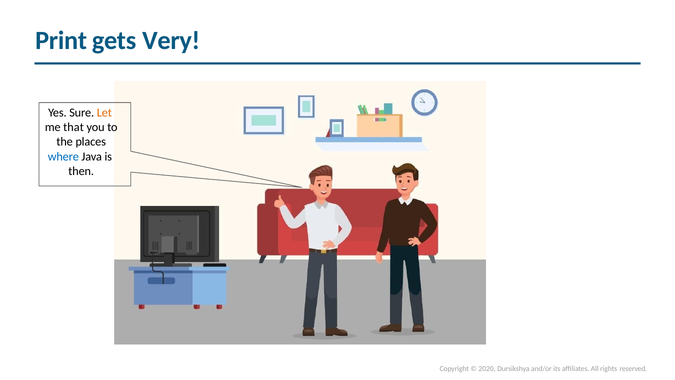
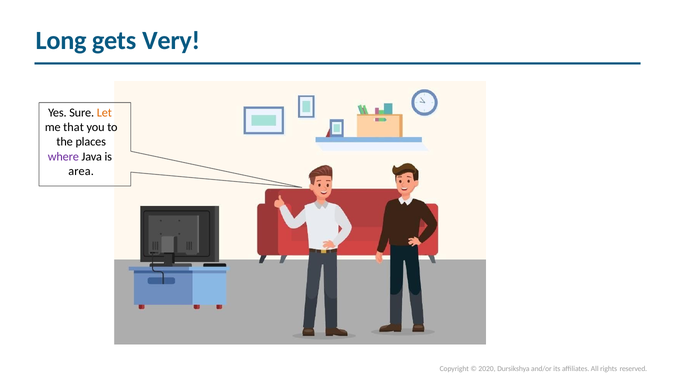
Print: Print -> Long (61, 41)
where colour: blue -> purple (63, 156)
then: then -> area (81, 171)
